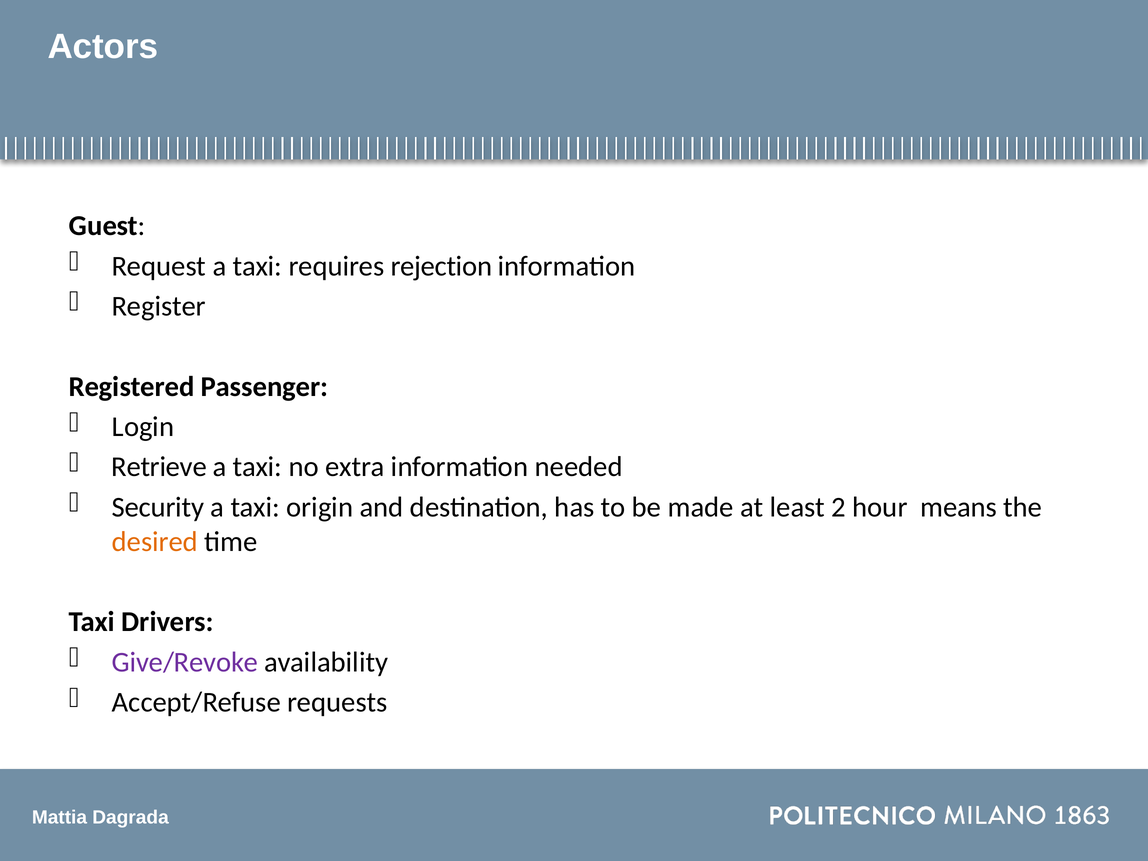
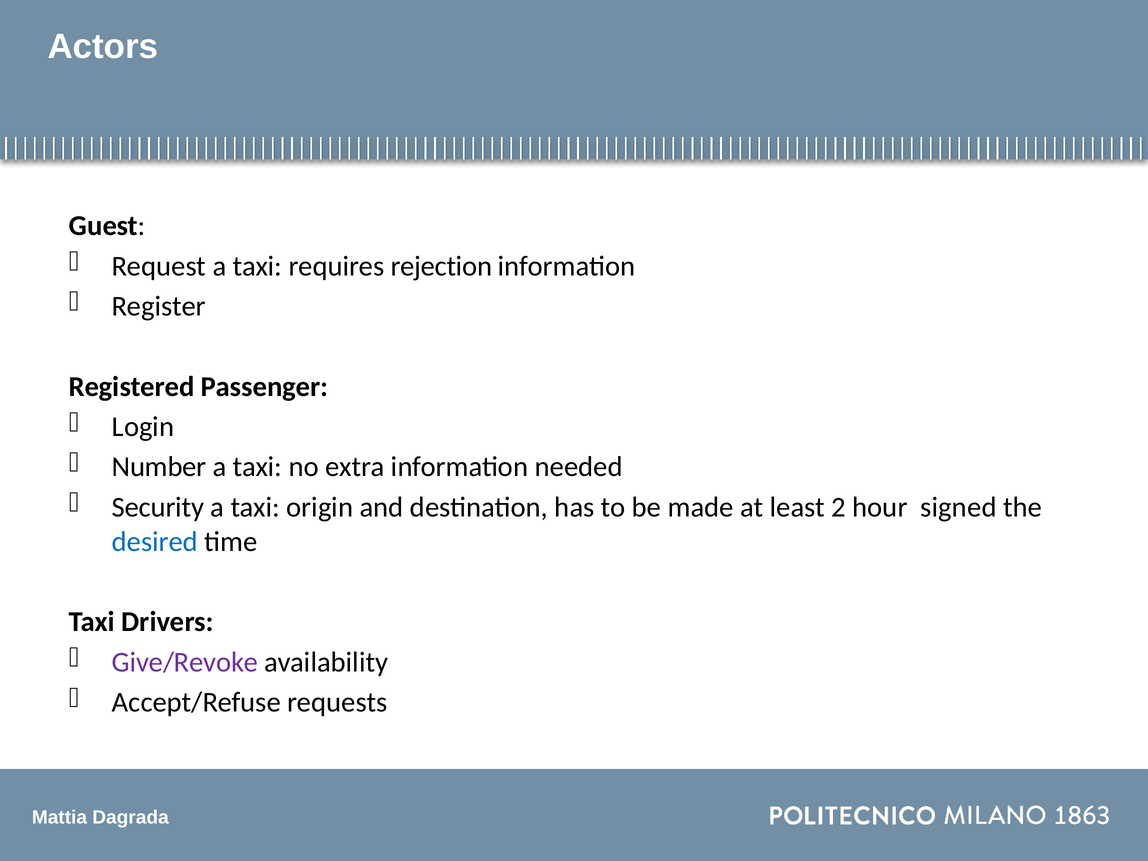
Retrieve: Retrieve -> Number (159, 467)
means: means -> signed (958, 507)
desired colour: orange -> blue (155, 542)
